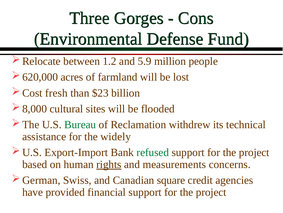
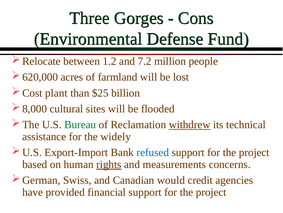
5.9: 5.9 -> 7.2 (145, 61)
fresh: fresh -> plant (56, 93)
$23: $23 -> $25 (100, 93)
withdrew underline: none -> present (190, 124)
refused colour: green -> blue (153, 152)
square: square -> would (171, 180)
